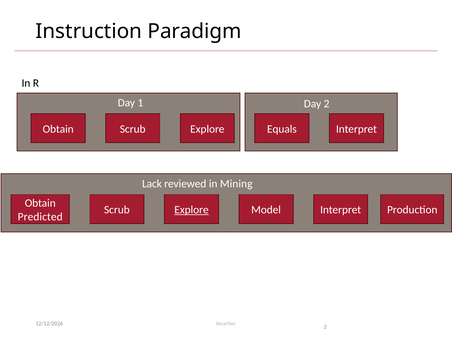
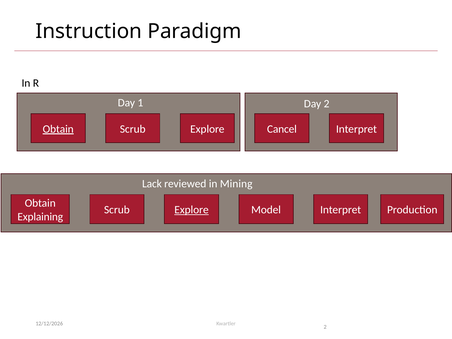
Obtain underline: none -> present (58, 129)
Equals: Equals -> Cancel (282, 129)
Predicted: Predicted -> Explaining (40, 217)
